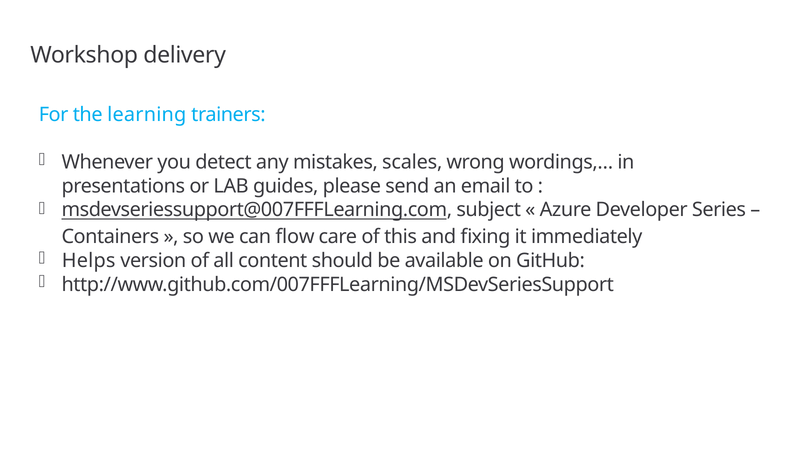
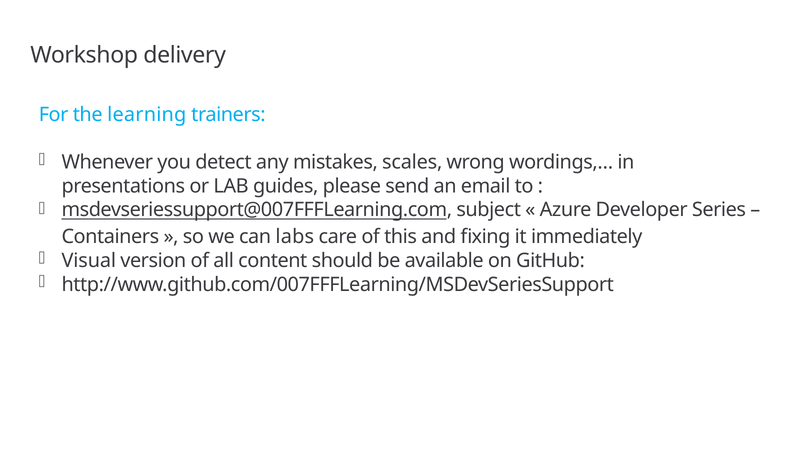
flow: flow -> labs (295, 237)
Helps: Helps -> Visual (89, 261)
